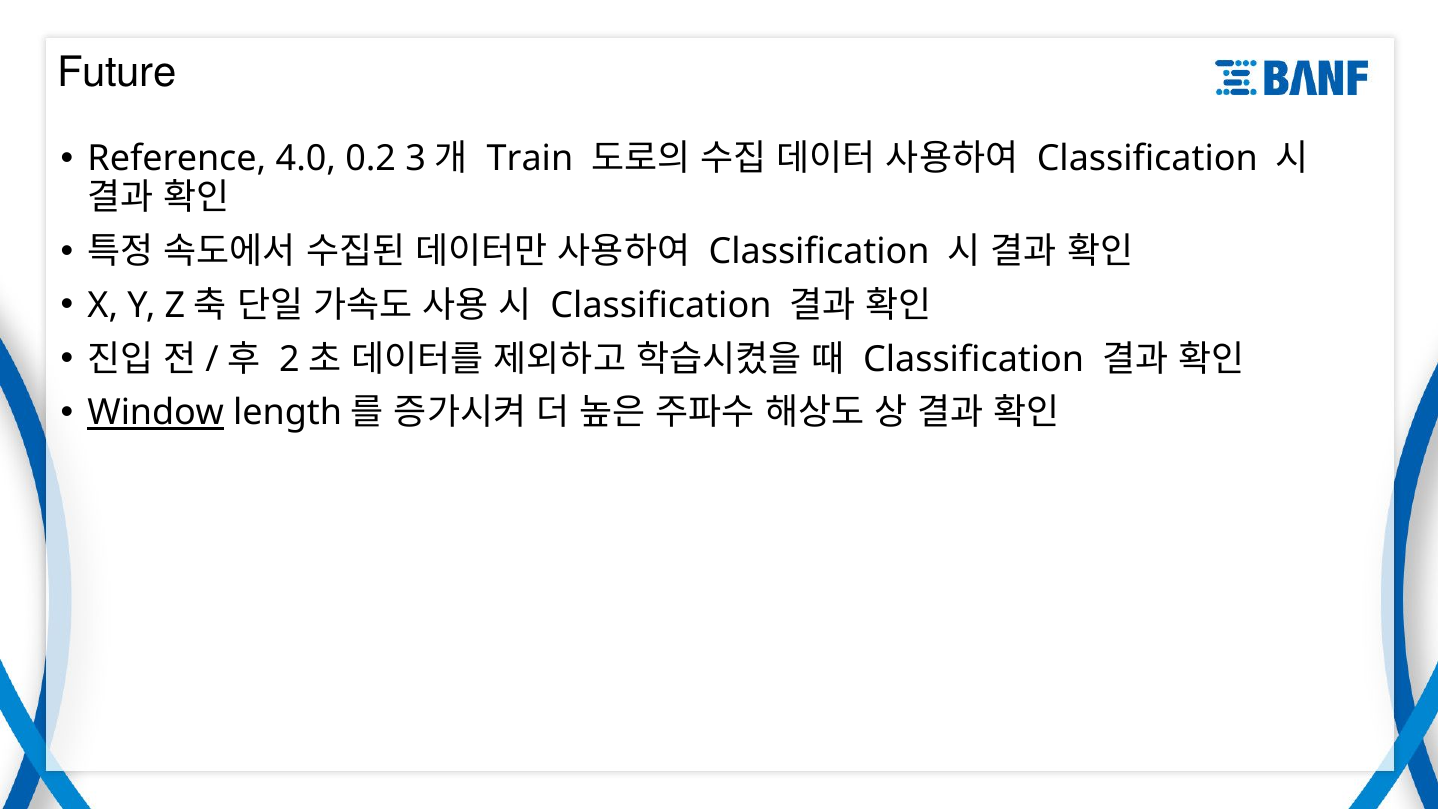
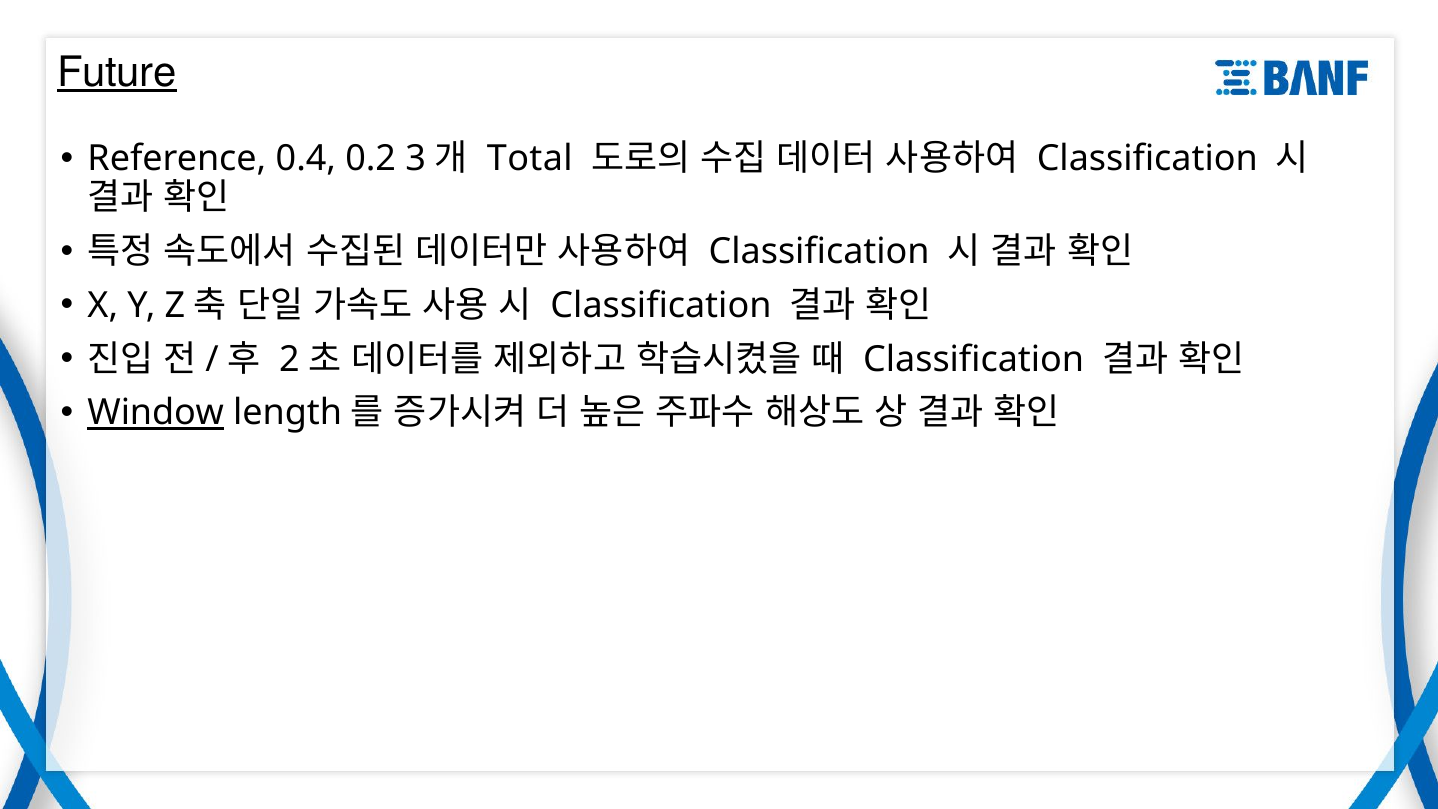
Future underline: none -> present (117, 73)
4.0: 4.0 -> 0.4 (306, 159)
Train: Train -> Total (530, 159)
